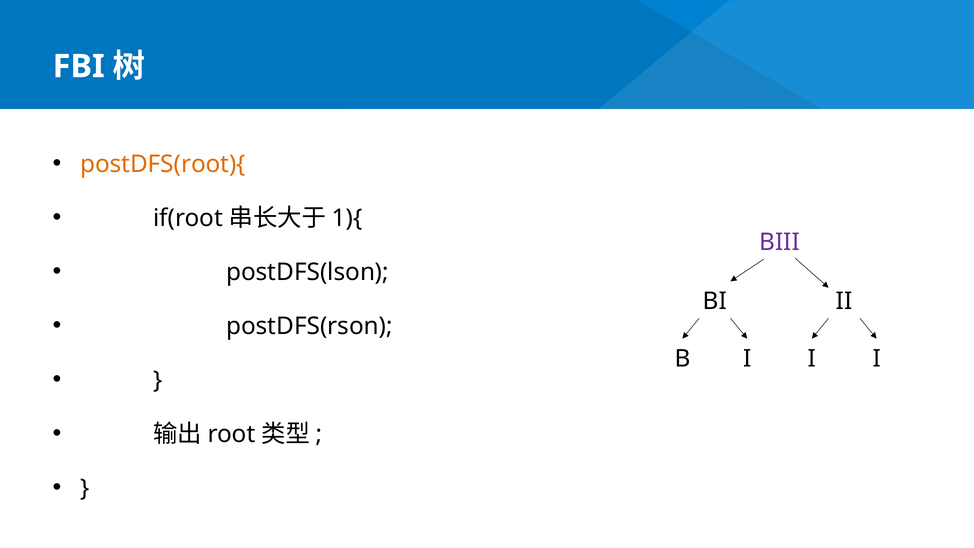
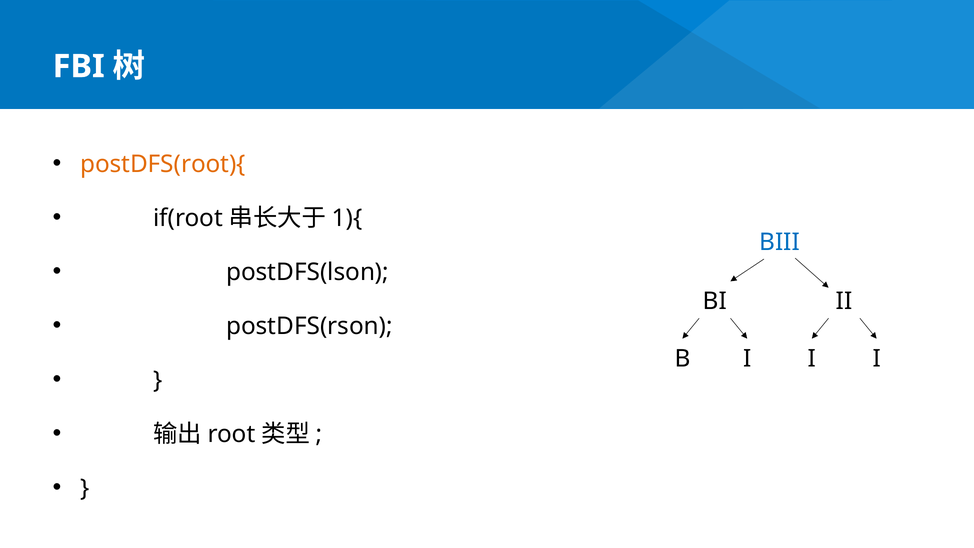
BIII colour: purple -> blue (780, 242)
